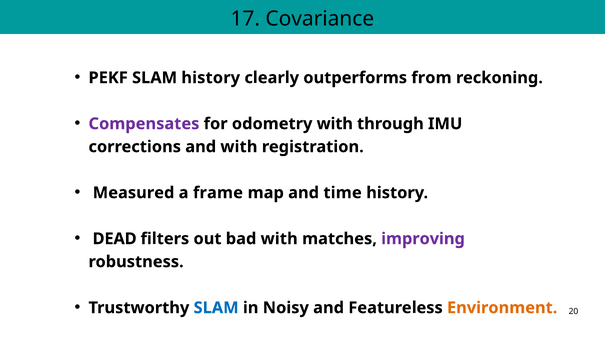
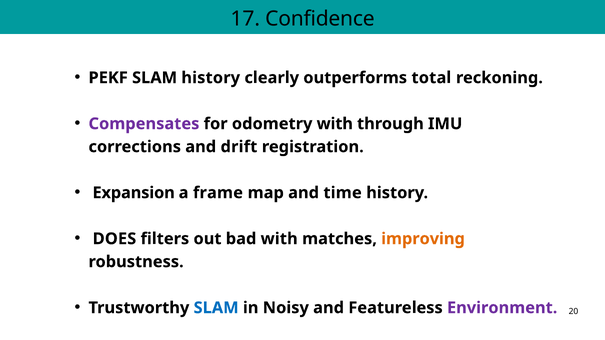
Covariance: Covariance -> Confidence (320, 19)
from: from -> total (431, 78)
and with: with -> drift (239, 147)
Measured: Measured -> Expansion (134, 193)
DEAD: DEAD -> DOES (114, 239)
improving colour: purple -> orange (423, 239)
Environment colour: orange -> purple (502, 308)
